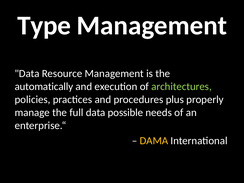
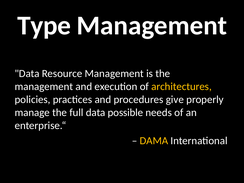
automatically: automatically -> management (44, 87)
architectures colour: light green -> yellow (182, 87)
plus: plus -> give (175, 100)
